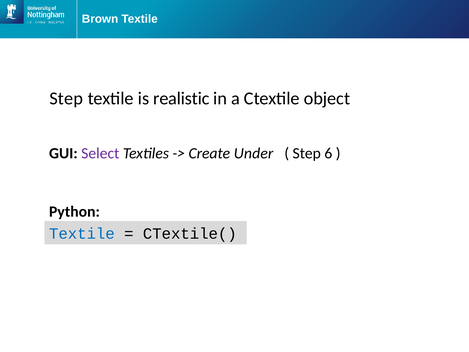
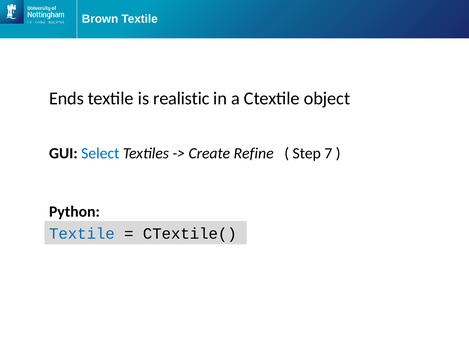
Step: Step -> Ends (66, 99)
Select colour: purple -> blue (100, 153)
Under: Under -> Refine (254, 153)
6: 6 -> 7 (328, 153)
